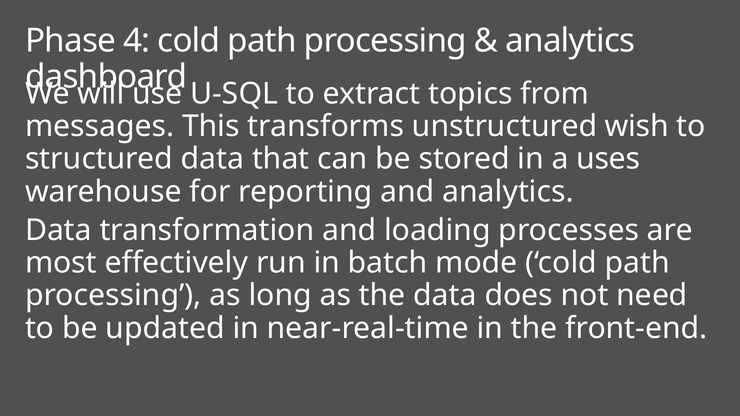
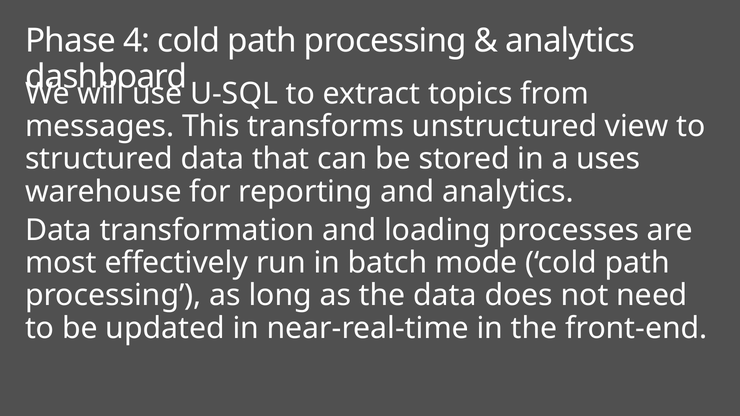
wish: wish -> view (637, 126)
